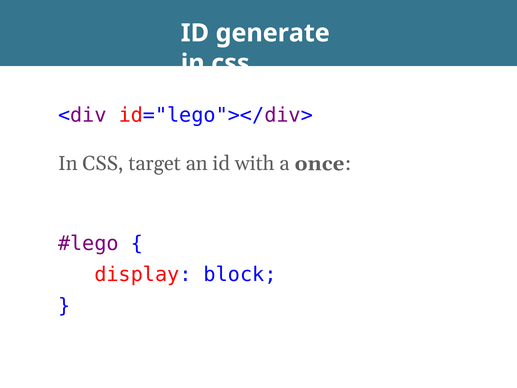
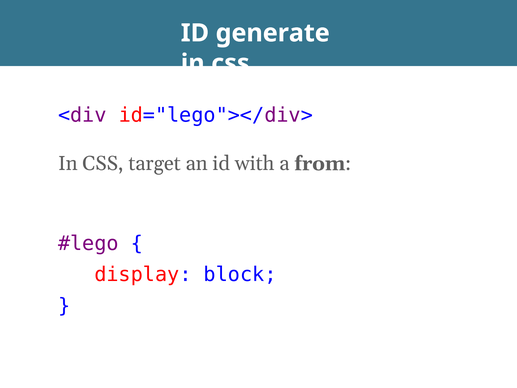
once: once -> from (320, 163)
